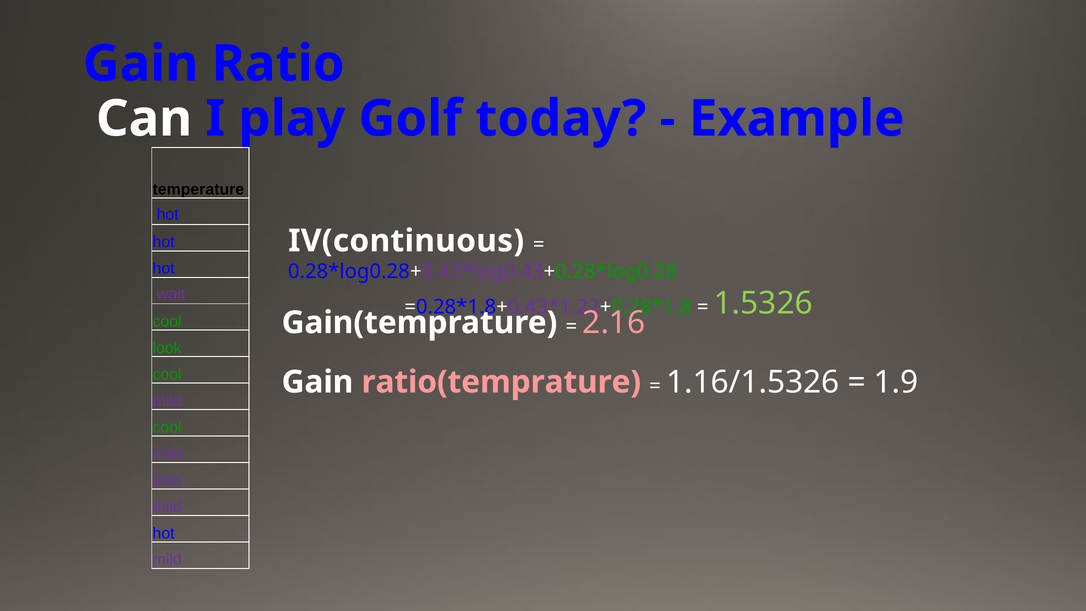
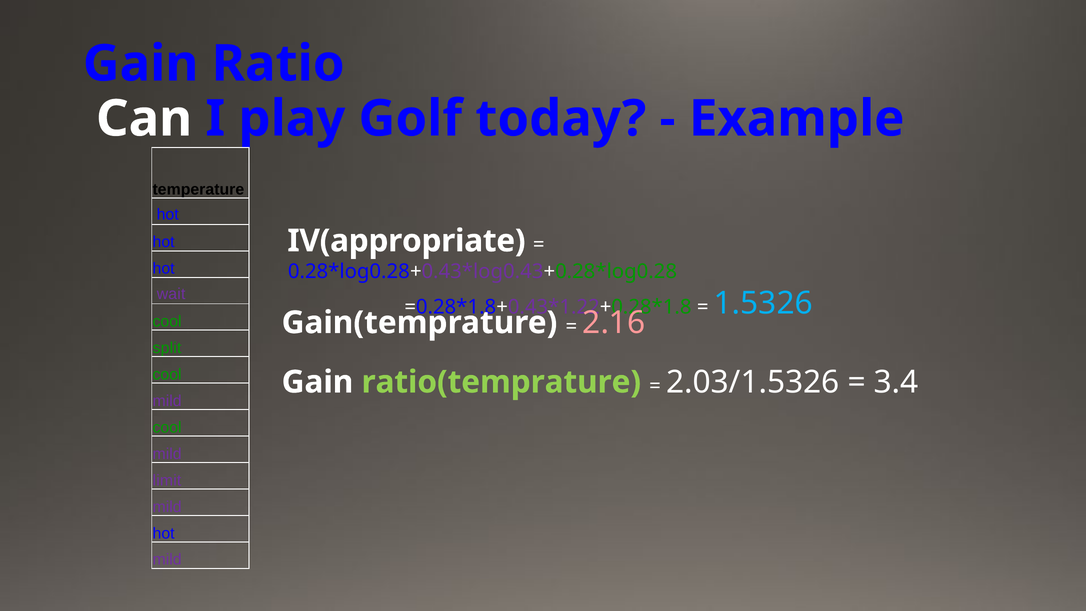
IV(continuous: IV(continuous -> IV(appropriate (406, 241)
1.5326 colour: light green -> light blue (763, 303)
look: look -> split (167, 348)
ratio(temprature colour: pink -> light green (501, 382)
1.16/1.5326: 1.16/1.5326 -> 2.03/1.5326 (753, 382)
1.9: 1.9 -> 3.4 (896, 382)
